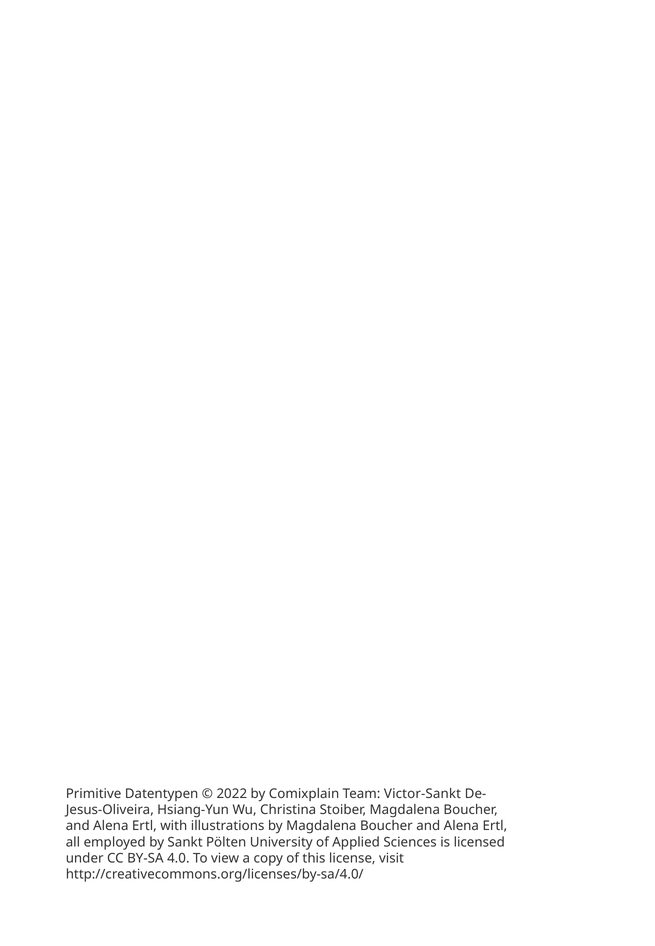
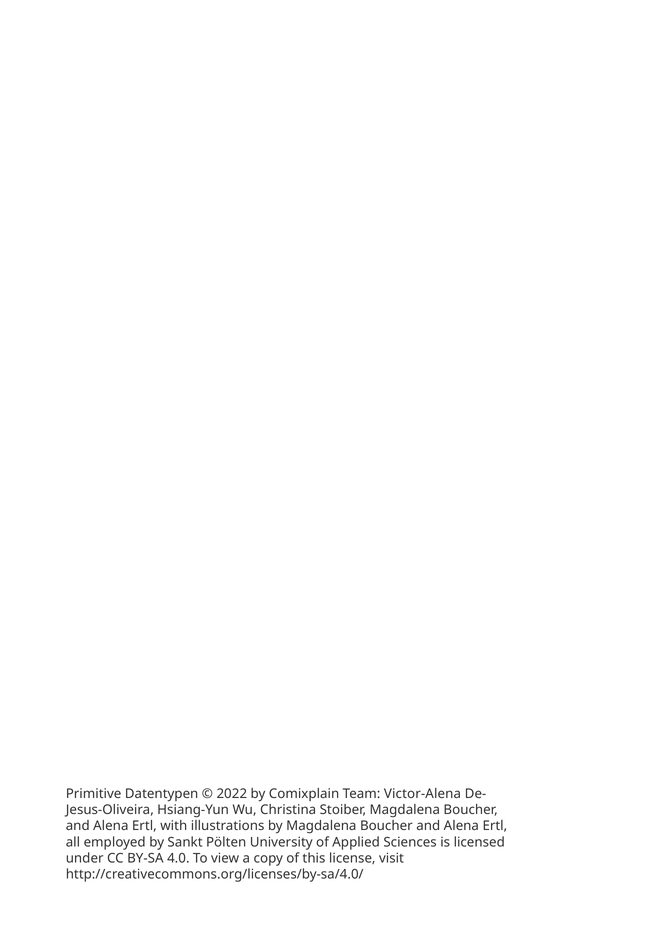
Victor-Sankt: Victor-Sankt -> Victor-Alena (422, 794)
